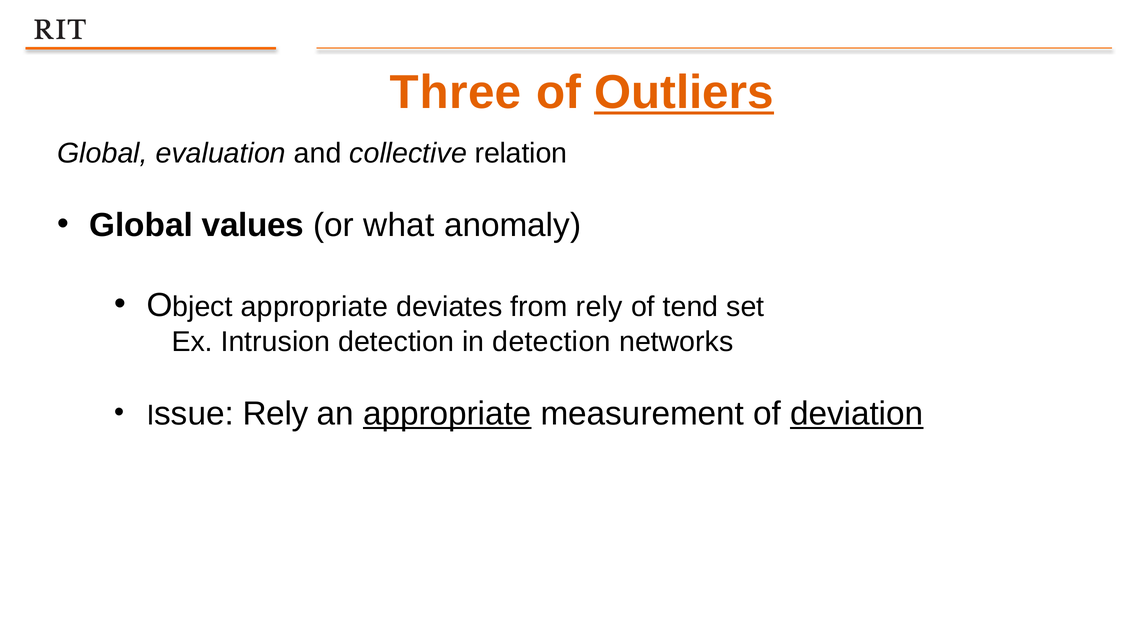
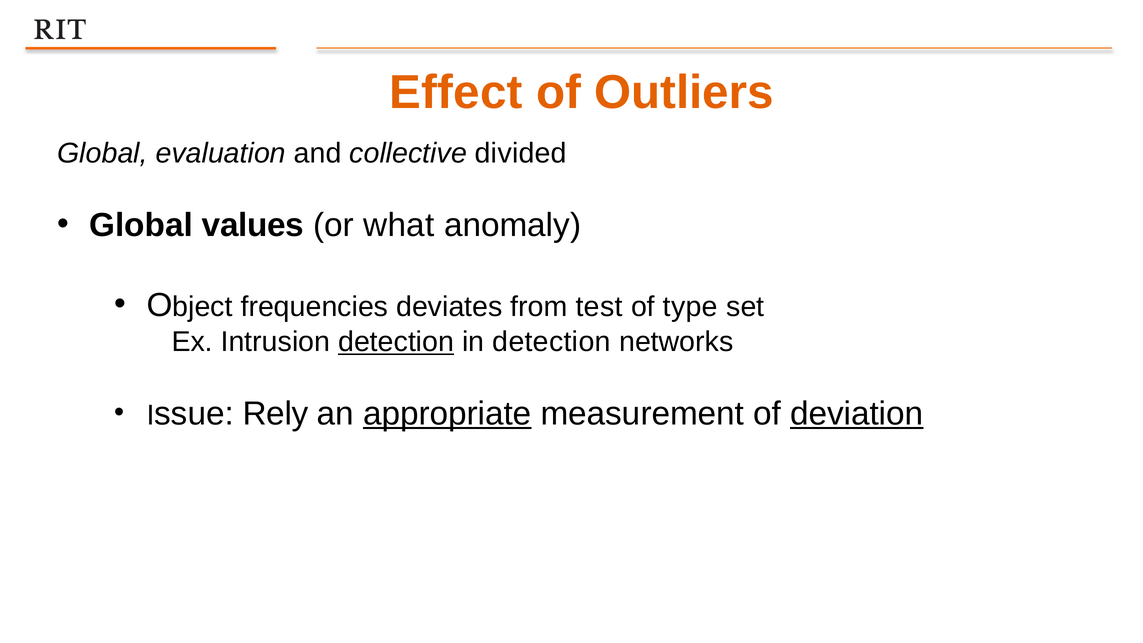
Three: Three -> Effect (456, 92)
Outliers underline: present -> none (684, 92)
relation: relation -> divided (521, 153)
appropriate: appropriate -> frequencies (314, 307)
from rely: rely -> test (599, 307)
tend: tend -> type (690, 307)
detection underline: none -> present (396, 342)
